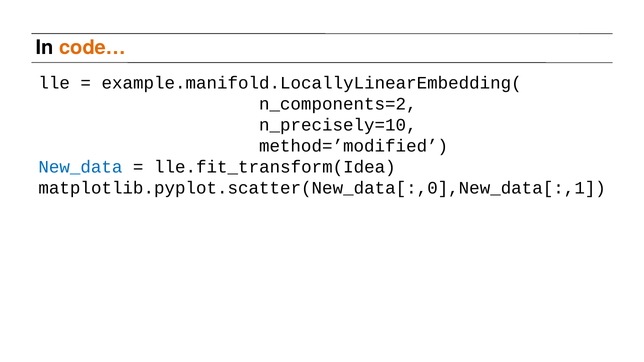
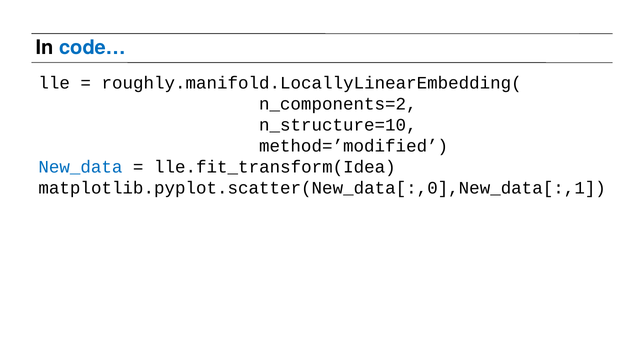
code… colour: orange -> blue (93, 48)
example.manifold.LocallyLinearEmbedding(: example.manifold.LocallyLinearEmbedding( -> roughly.manifold.LocallyLinearEmbedding( (312, 83)
n_precisely=10: n_precisely=10 -> n_structure=10 (338, 125)
